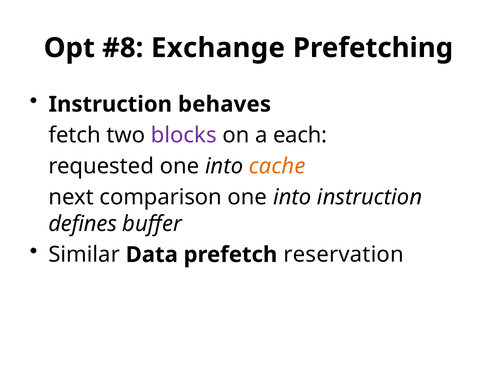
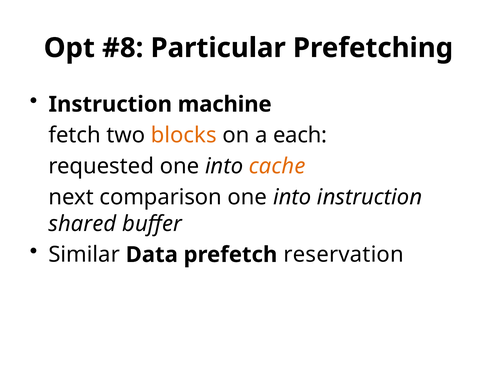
Exchange: Exchange -> Particular (218, 48)
behaves: behaves -> machine (225, 104)
blocks colour: purple -> orange (184, 135)
defines: defines -> shared (82, 224)
